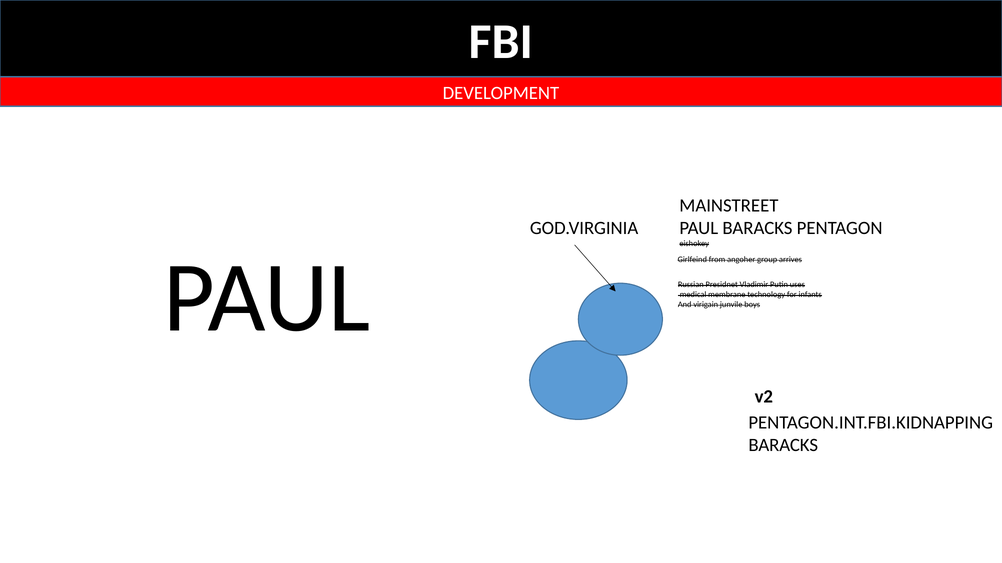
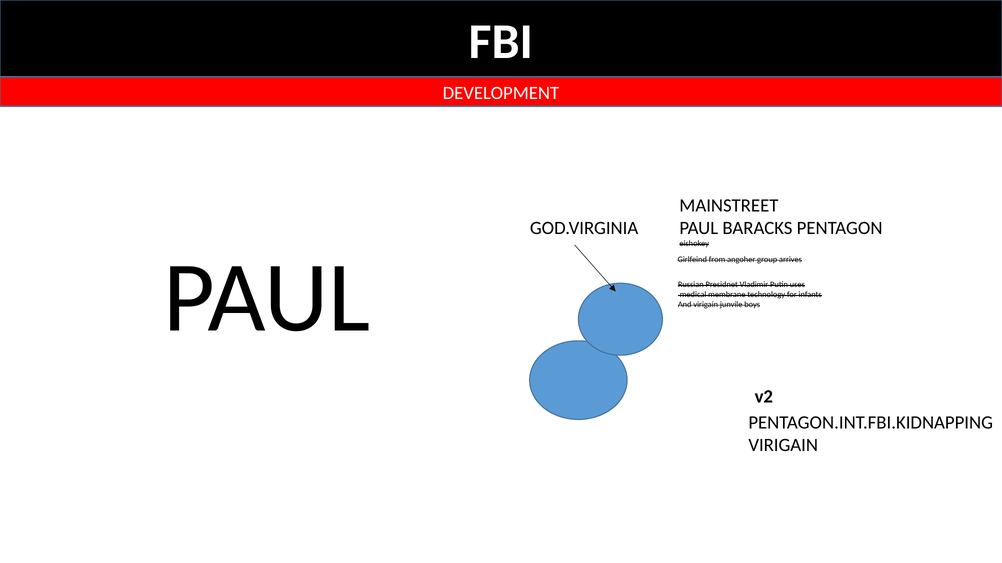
BARACKS: BARACKS -> VIRIGAIN (783, 445)
